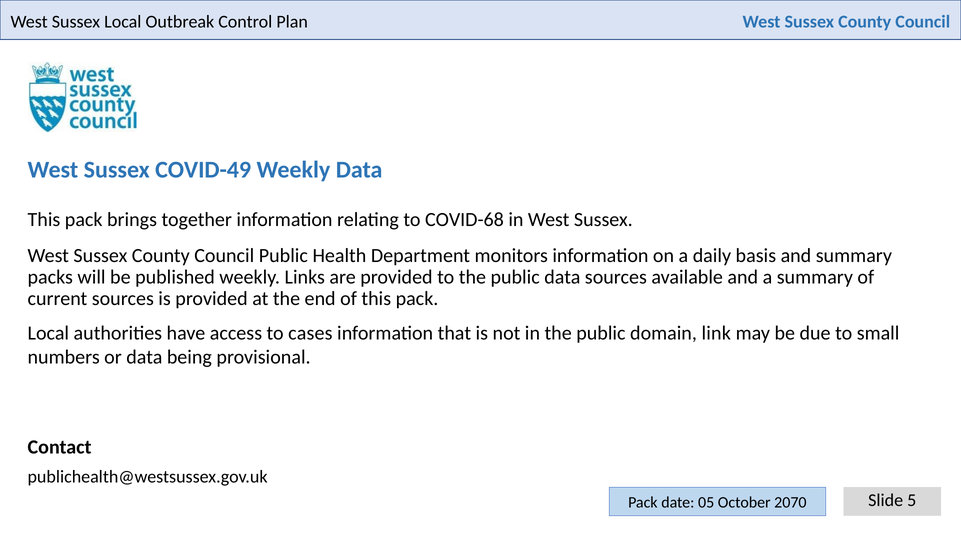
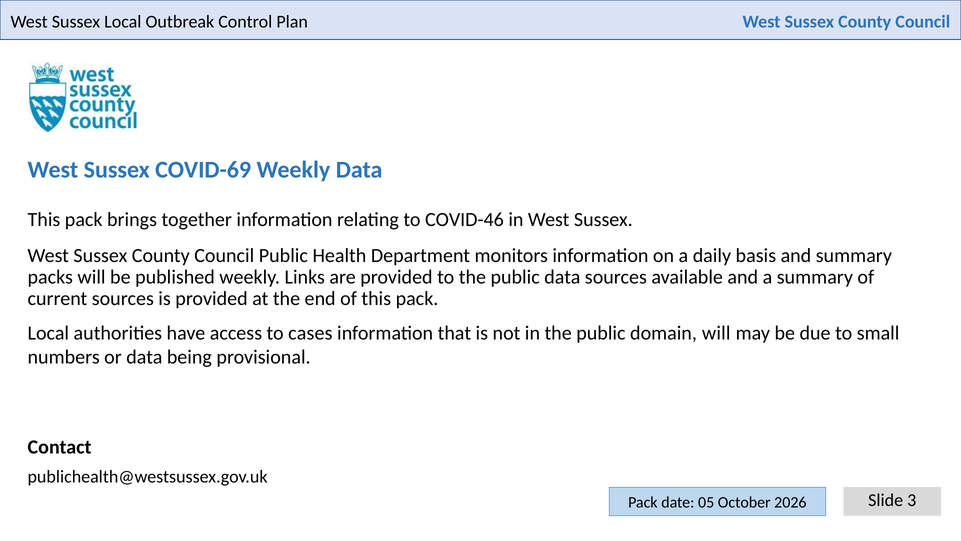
COVID-49: COVID-49 -> COVID-69 (203, 170)
COVID-68: COVID-68 -> COVID-46 (464, 219)
domain link: link -> will (716, 333)
5: 5 -> 3 (912, 500)
2070: 2070 -> 2026 (790, 502)
